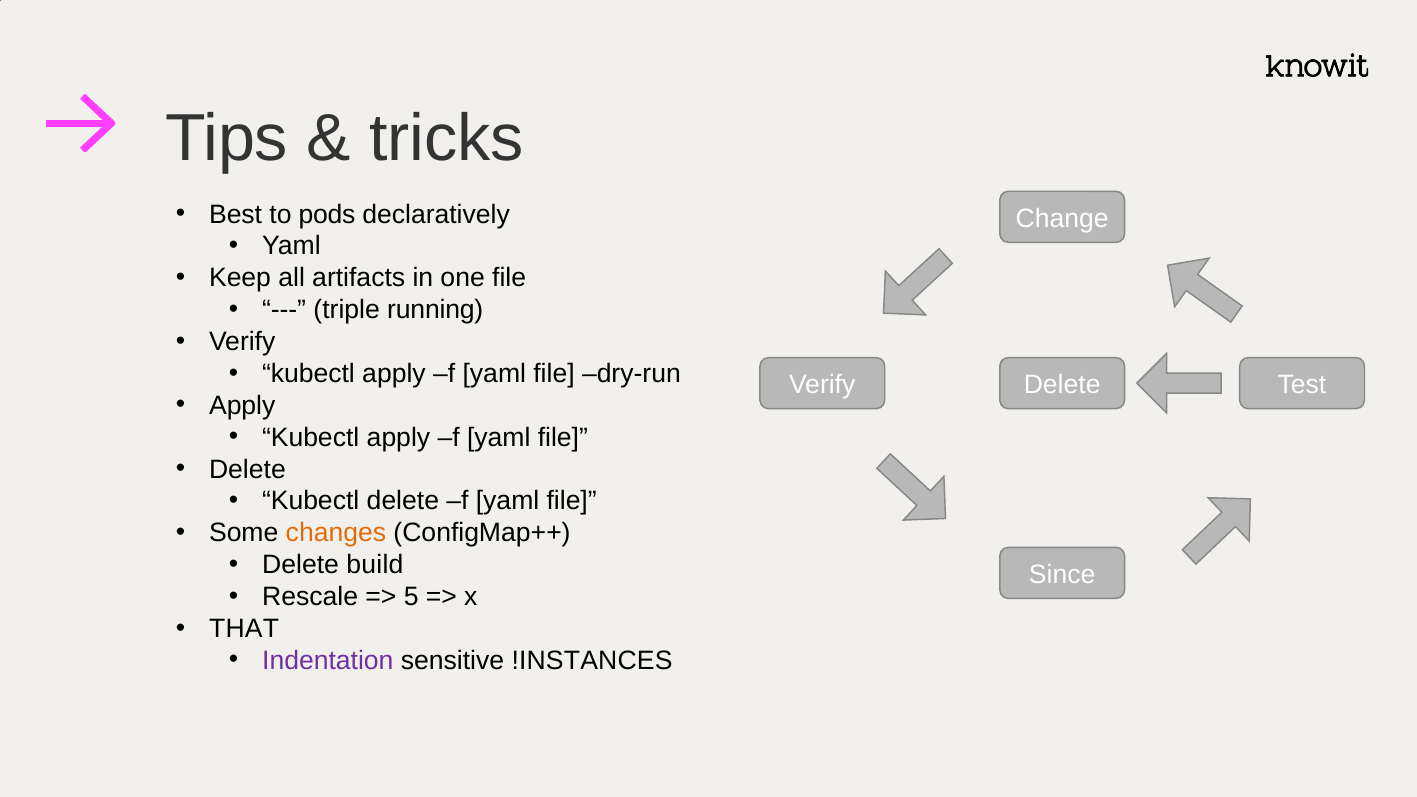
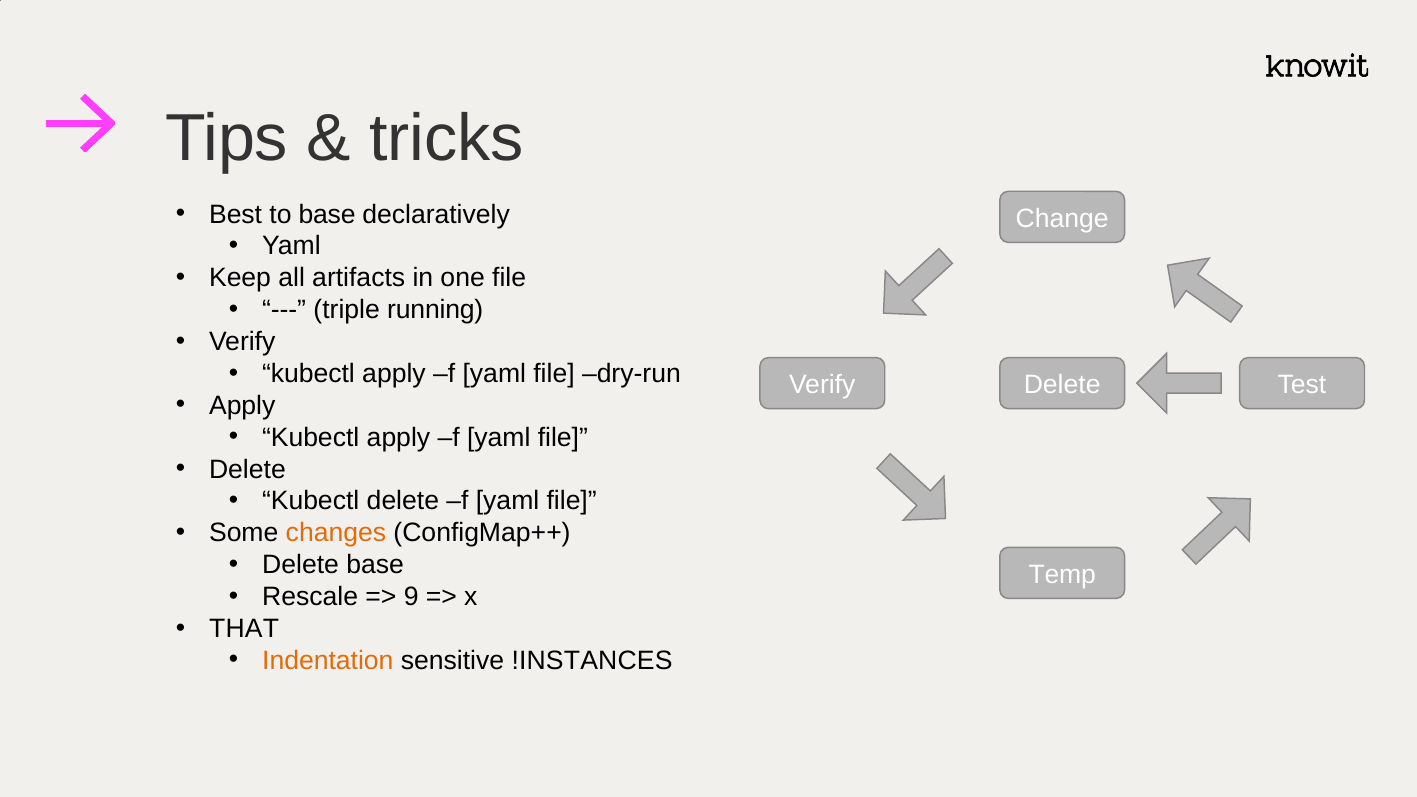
to pods: pods -> base (327, 214)
Delete build: build -> base (375, 565)
Since: Since -> Temp (1062, 575)
5: 5 -> 9 (411, 597)
Indentation colour: purple -> orange (328, 661)
